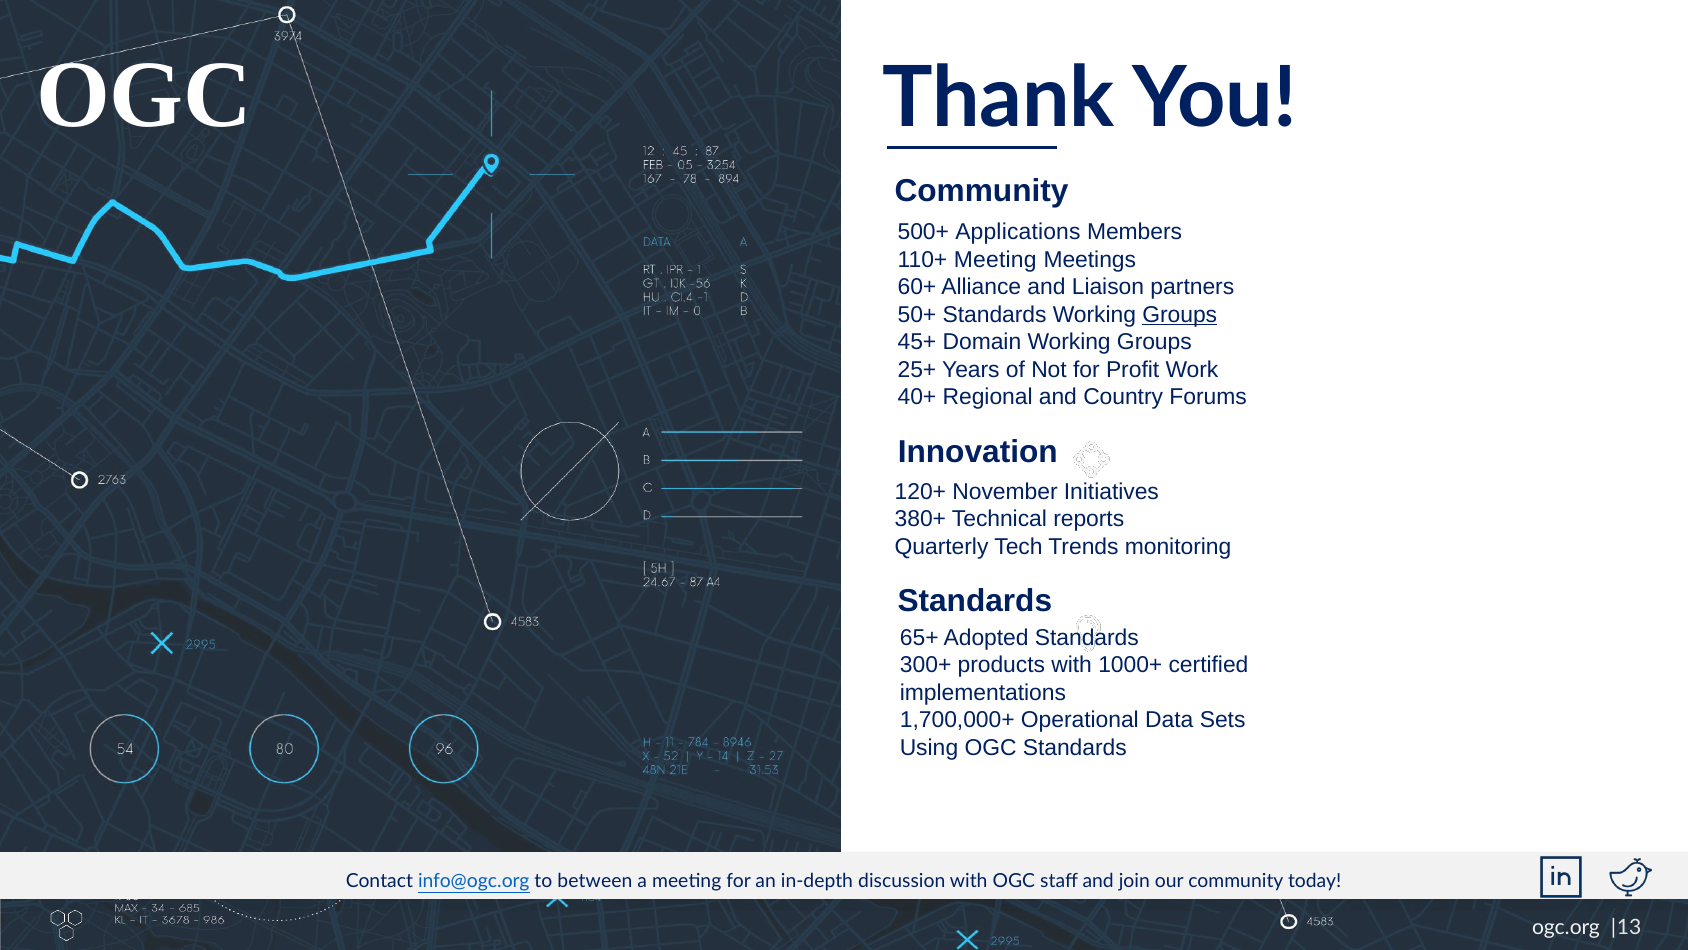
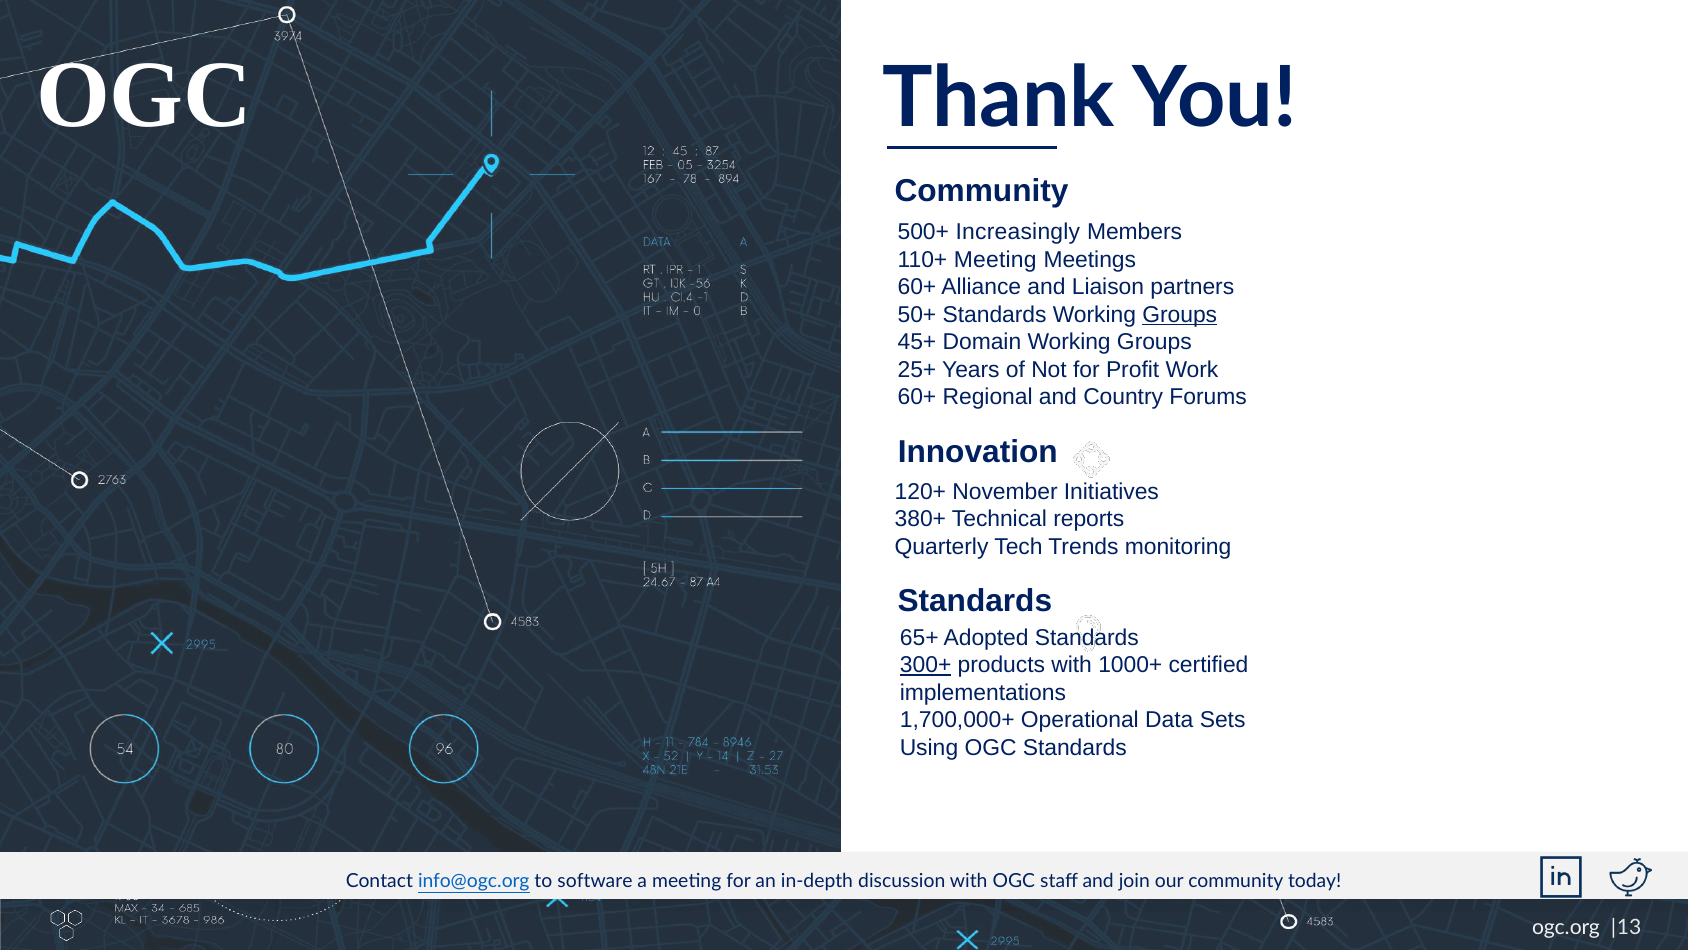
Applications: Applications -> Increasingly (1018, 232)
40+: 40+ -> 60+ (917, 397)
300+ underline: none -> present (926, 665)
between: between -> software (595, 880)
